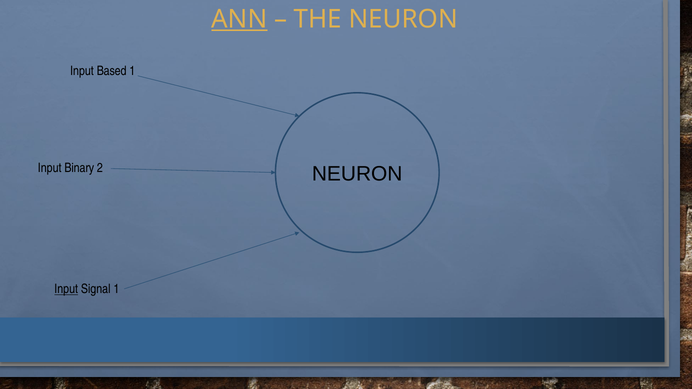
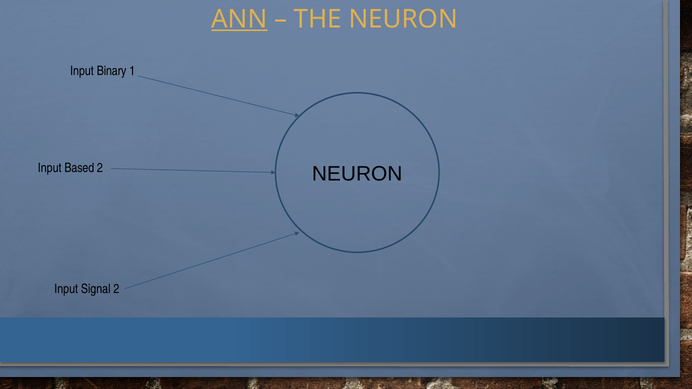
Based: Based -> Binary (112, 71)
Binary: Binary -> Based (79, 168)
Input underline: present -> none (66, 289)
Signal 1: 1 -> 2 (116, 289)
